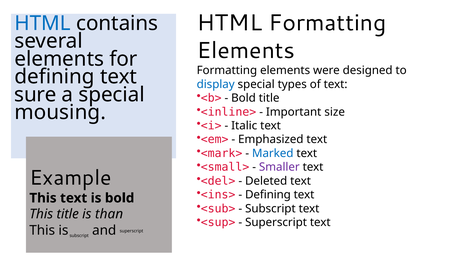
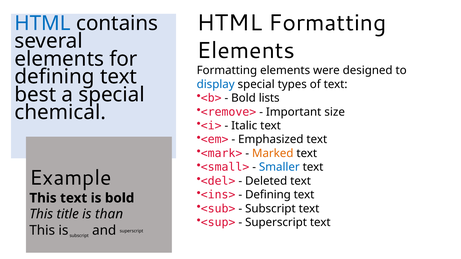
sure: sure -> best (35, 95)
Bold title: title -> lists (269, 98)
<inline>: <inline> -> <remove> (228, 112)
mousing: mousing -> chemical (60, 113)
Marked colour: blue -> orange (273, 153)
Smaller colour: purple -> blue (279, 167)
